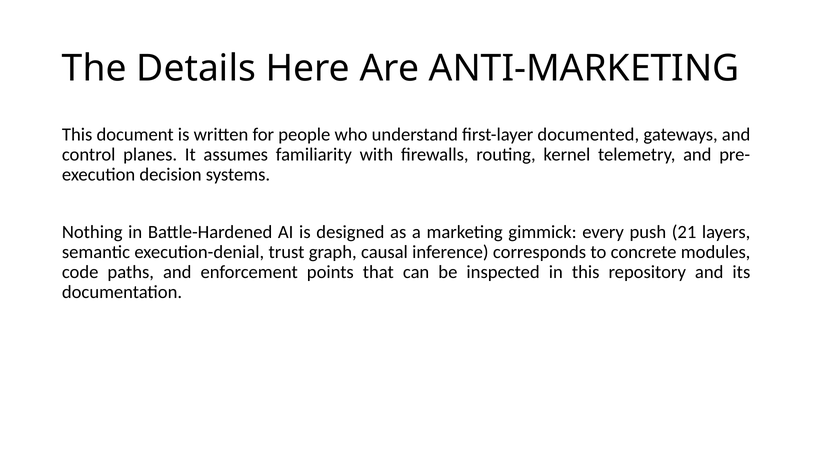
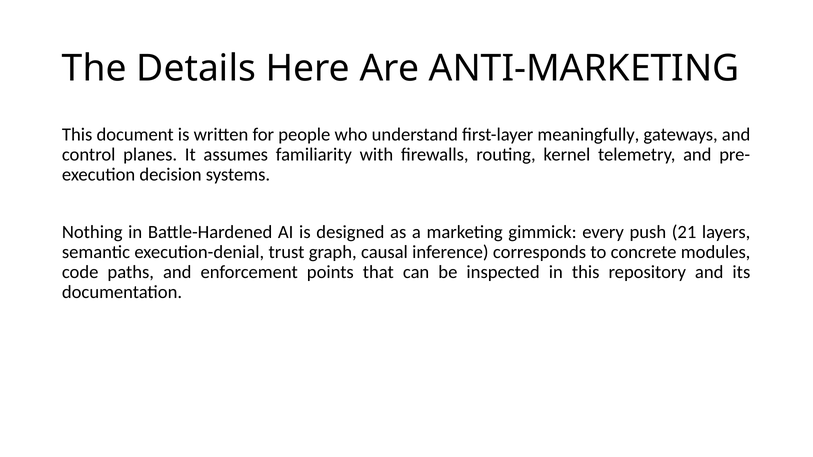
documented: documented -> meaningfully (588, 135)
